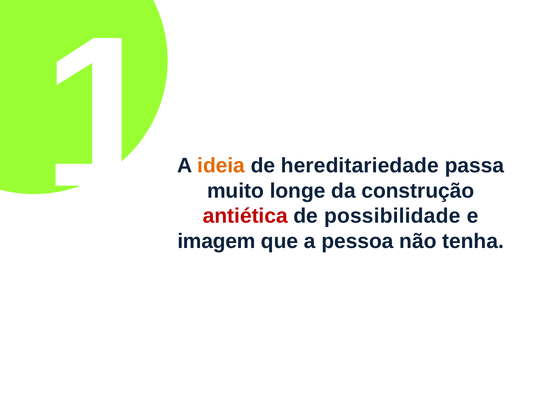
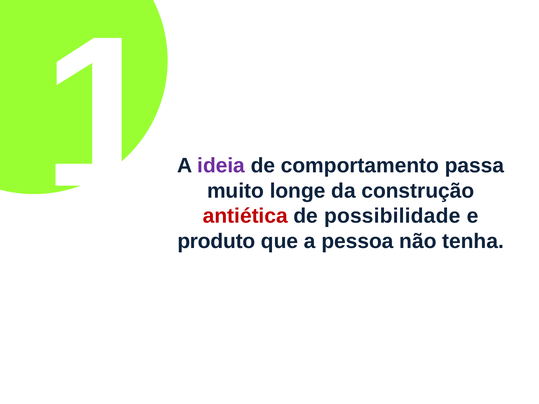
ideia colour: orange -> purple (221, 166)
hereditariedade: hereditariedade -> comportamento (360, 166)
imagem: imagem -> produto (216, 241)
